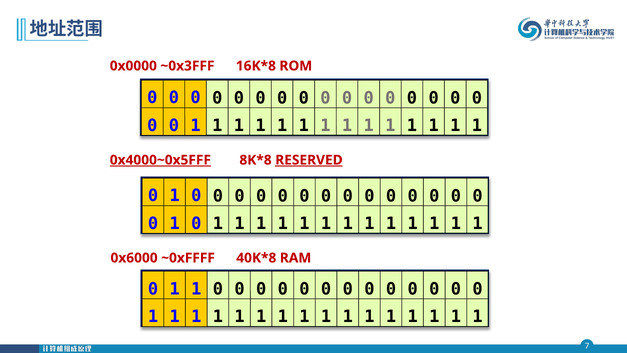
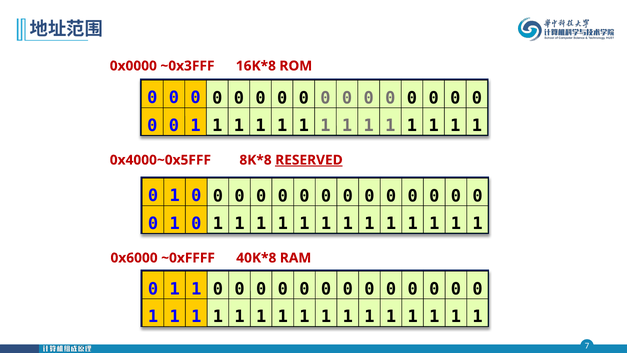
0x4000~0x5FFF underline: present -> none (160, 160)
